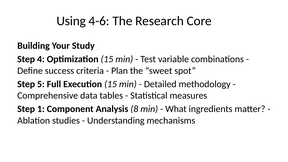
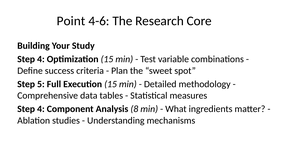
Using: Using -> Point (71, 21)
1: 1 -> 4 (41, 109)
